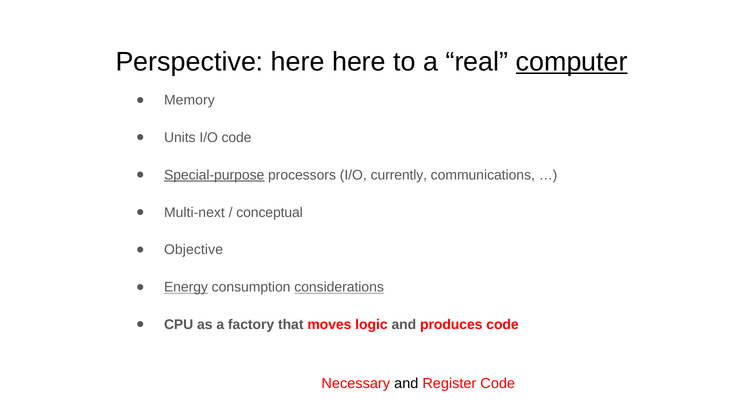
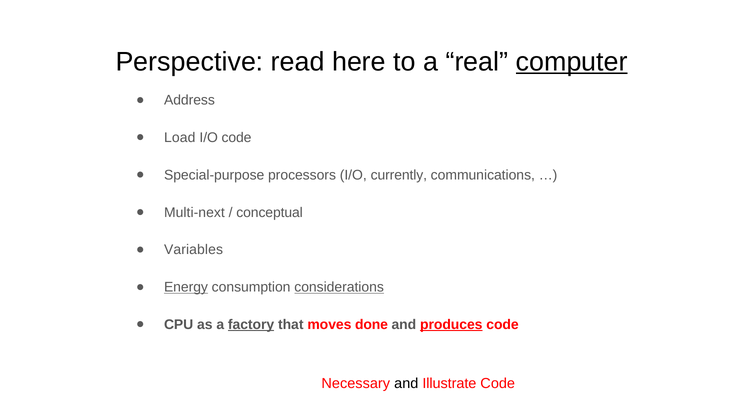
Perspective here: here -> read (298, 62)
Memory: Memory -> Address (189, 100)
Units: Units -> Load (180, 138)
Special-purpose underline: present -> none (214, 175)
Objective: Objective -> Variables (194, 250)
factory underline: none -> present (251, 324)
logic: logic -> done (372, 324)
produces underline: none -> present (451, 324)
Register: Register -> Illustrate (449, 383)
